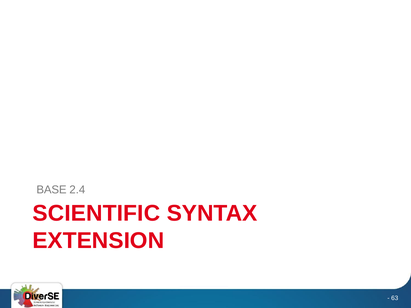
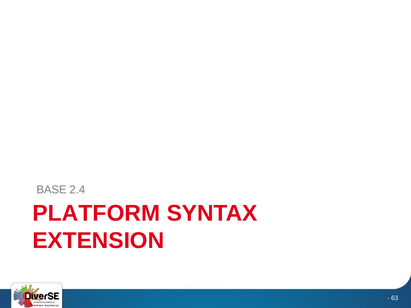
SCIENTIFIC: SCIENTIFIC -> PLATFORM (96, 213)
